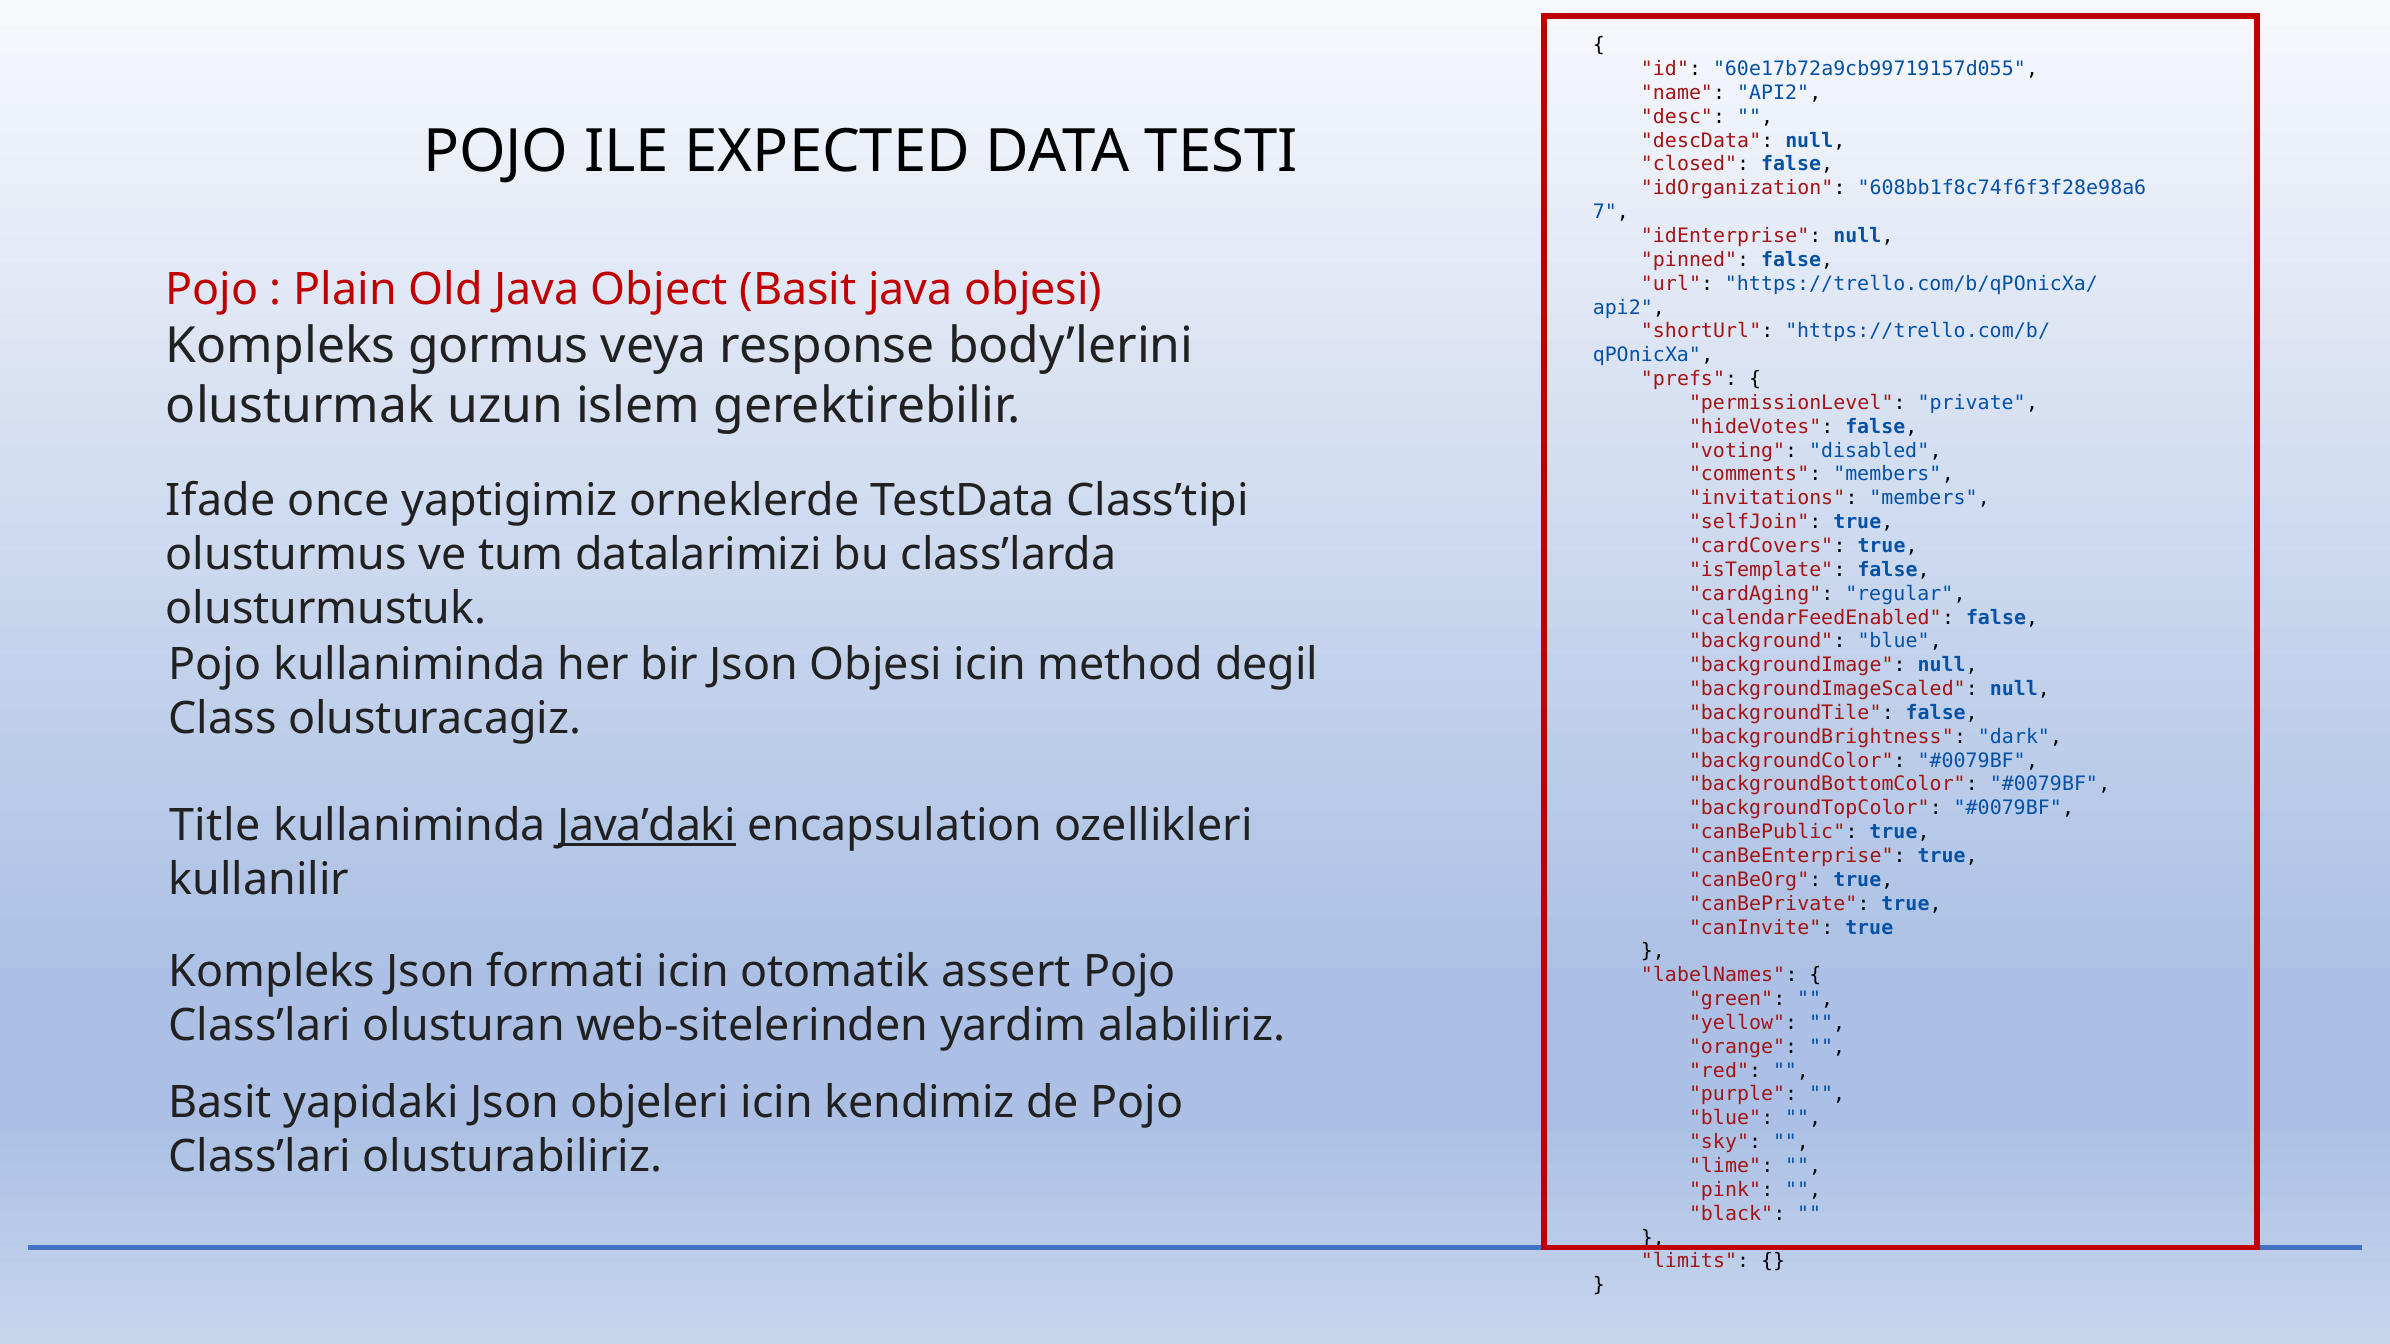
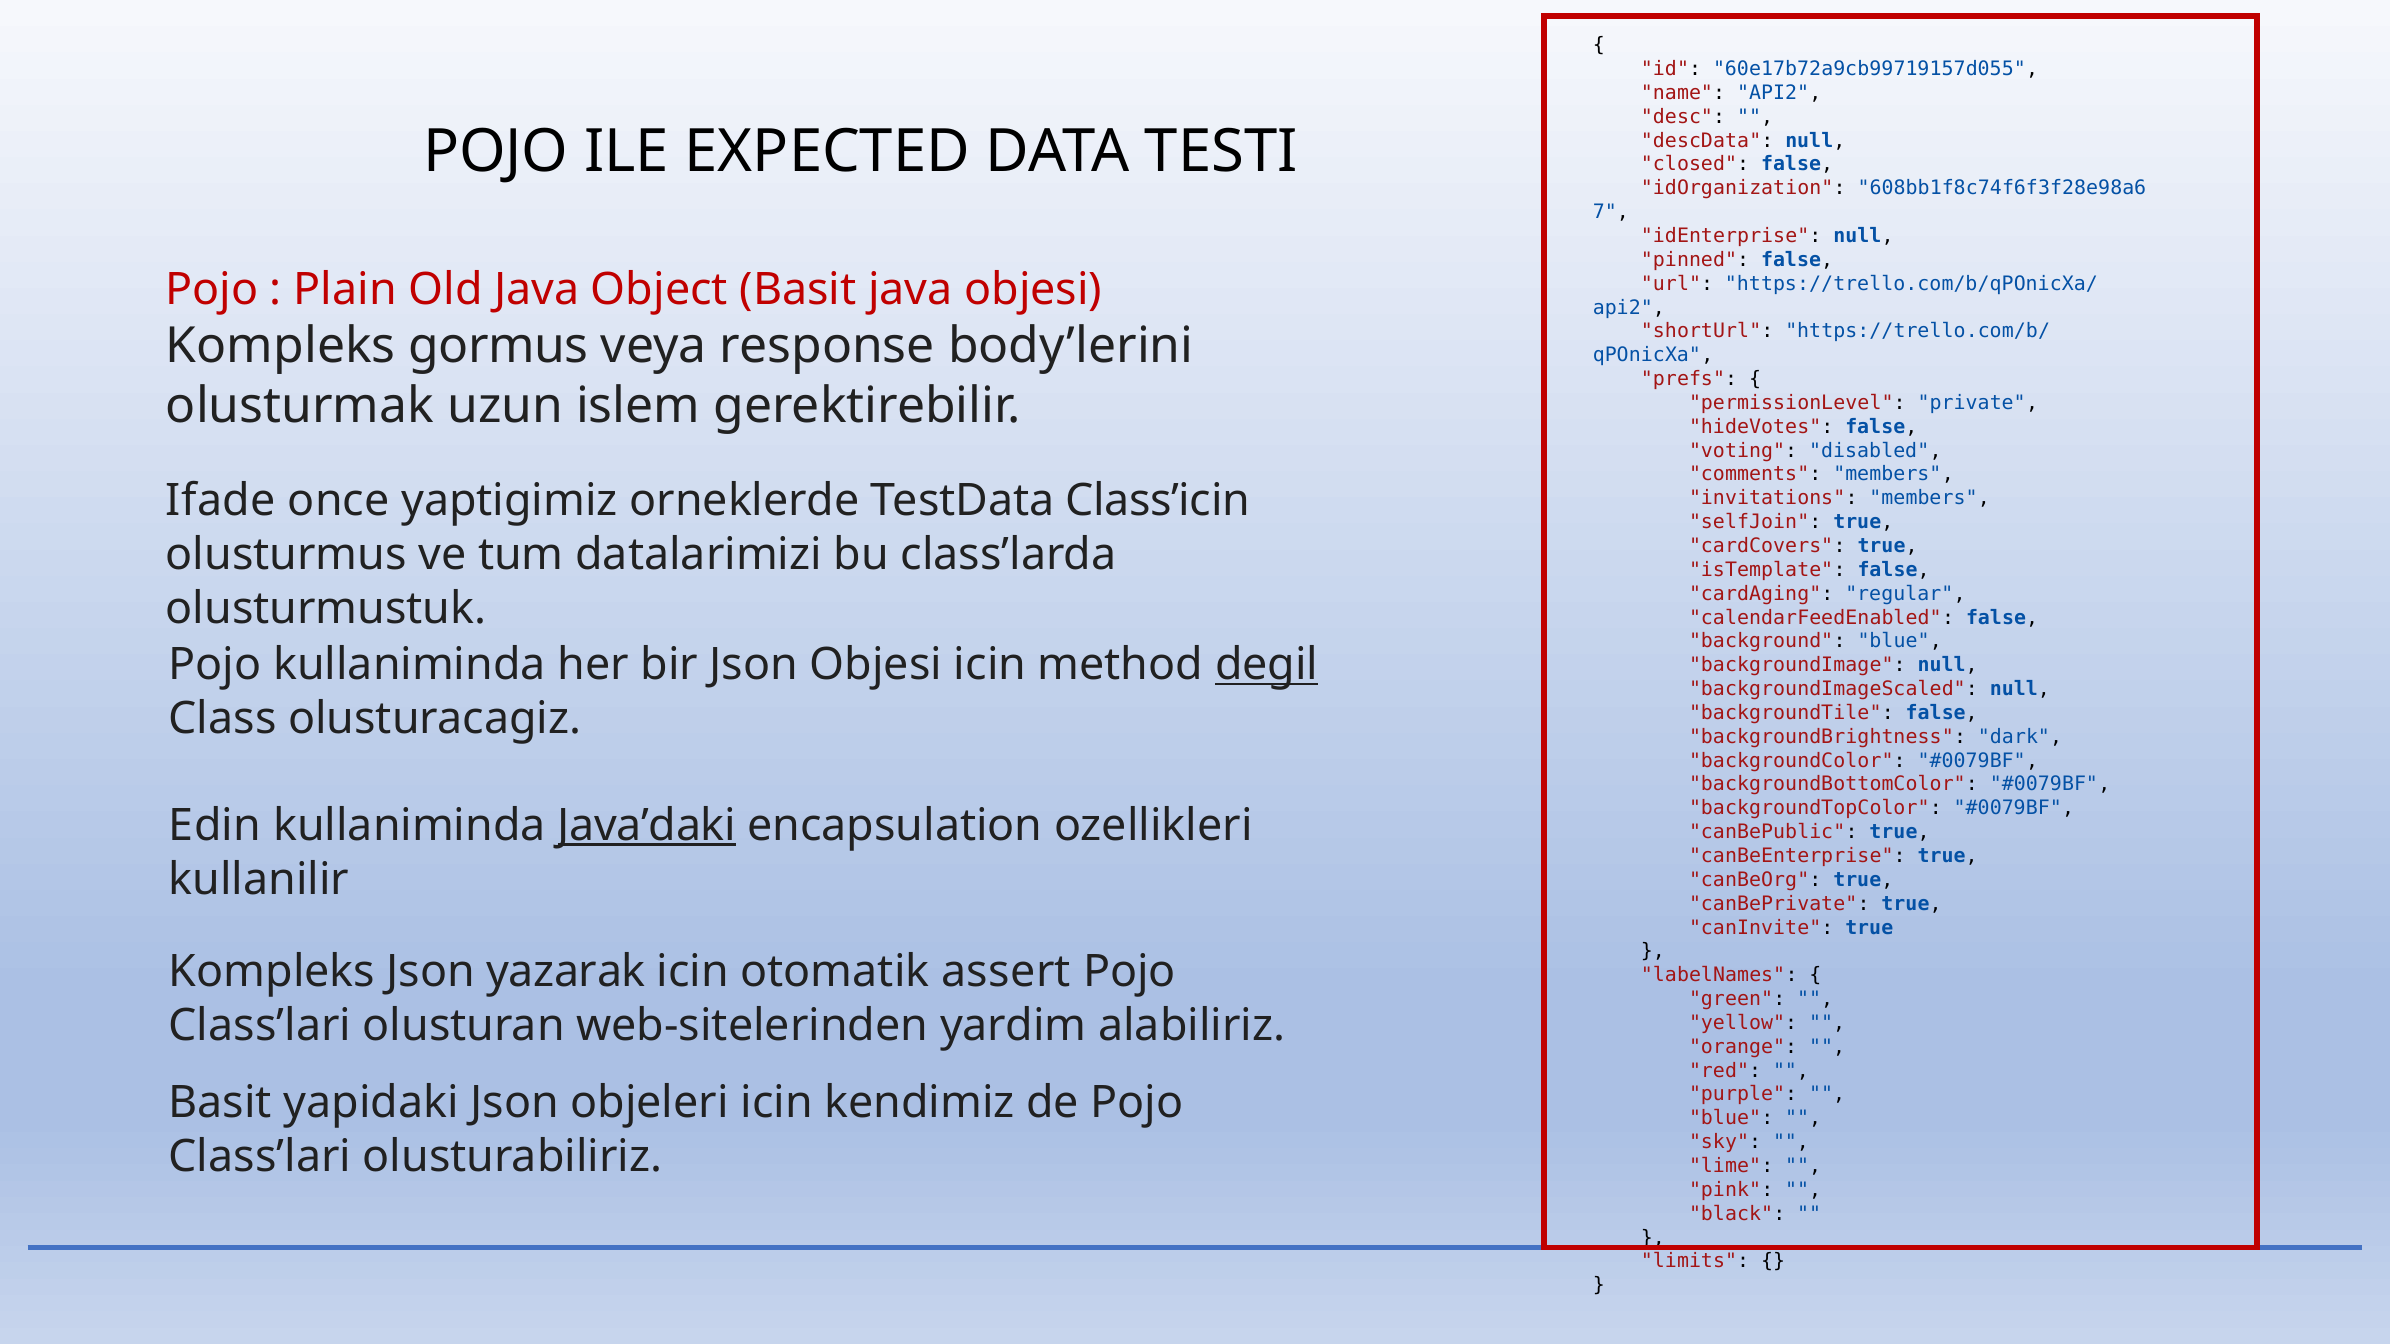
Class’tipi: Class’tipi -> Class’icin (1158, 501)
degil underline: none -> present (1267, 665)
Title: Title -> Edin (215, 826)
formati: formati -> yazarak (566, 972)
